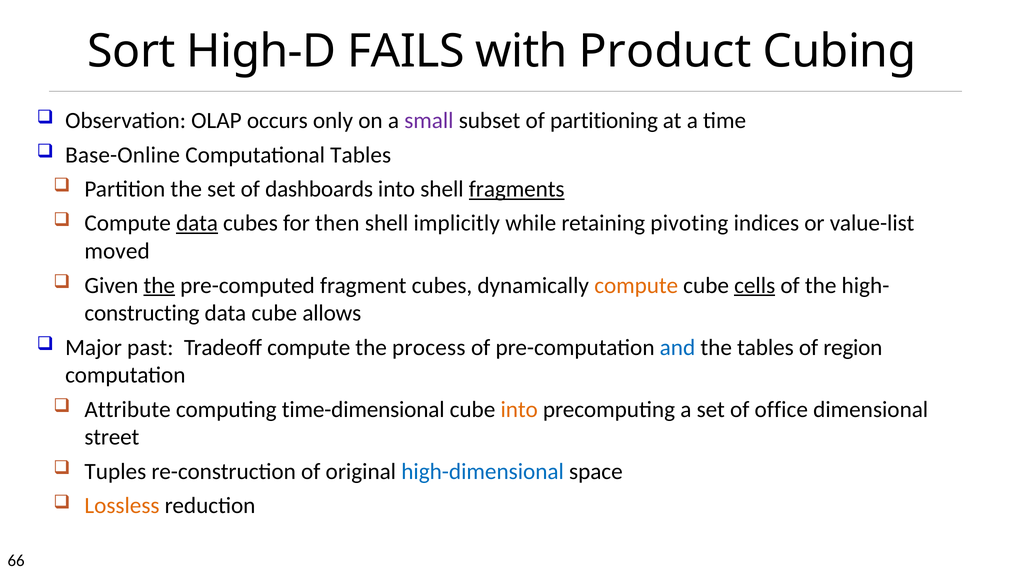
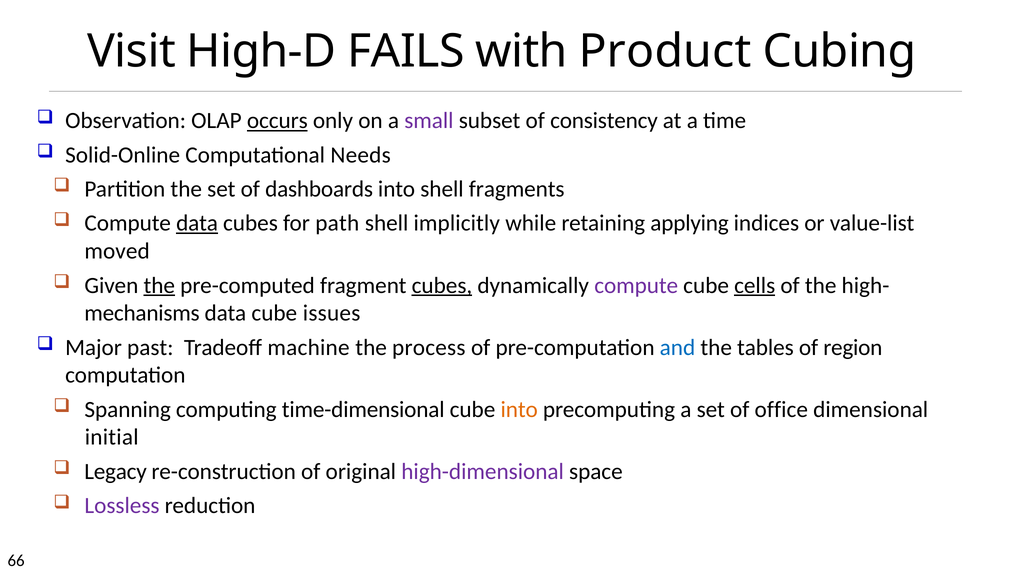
Sort: Sort -> Visit (132, 51)
occurs underline: none -> present (277, 121)
partitioning: partitioning -> consistency (604, 121)
Base-Online: Base-Online -> Solid-Online (123, 155)
Computational Tables: Tables -> Needs (361, 155)
fragments underline: present -> none (517, 189)
then: then -> path (337, 223)
pivoting: pivoting -> applying (690, 223)
cubes underline: none -> present (442, 286)
compute colour: orange -> purple (636, 286)
constructing: constructing -> mechanisms (142, 313)
allows: allows -> issues (332, 313)
Tradeoff compute: compute -> machine (309, 348)
Attribute: Attribute -> Spanning (128, 410)
street: street -> initial (112, 438)
Tuples: Tuples -> Legacy (116, 472)
high-dimensional colour: blue -> purple (483, 472)
Lossless colour: orange -> purple (122, 506)
